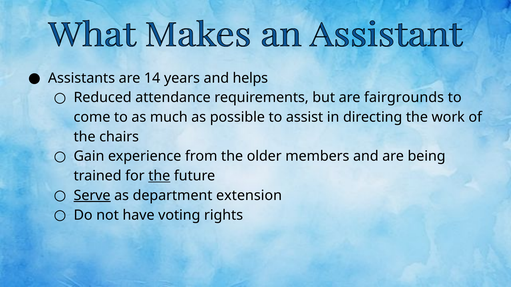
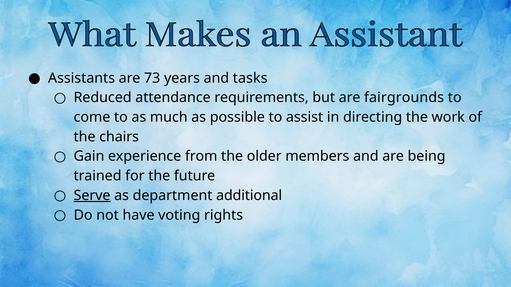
14: 14 -> 73 (152, 78)
helps: helps -> tasks (250, 78)
the underline: present -> none (159, 176)
extension: extension -> additional (249, 196)
